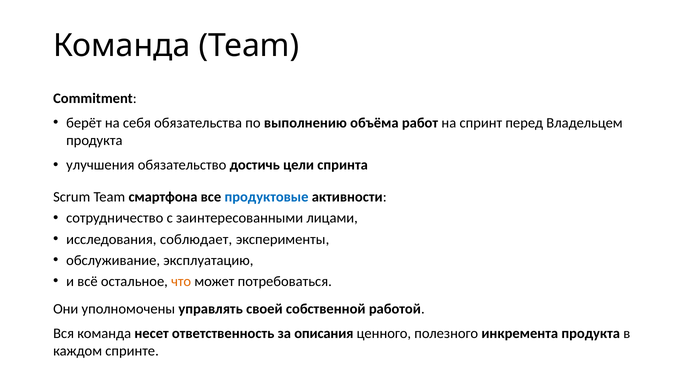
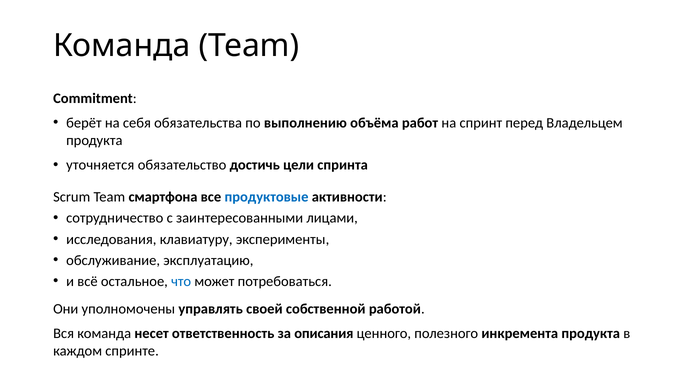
улучшения: улучшения -> уточняется (100, 165)
соблюдает: соблюдает -> клавиатуру (196, 239)
что colour: orange -> blue (181, 281)
